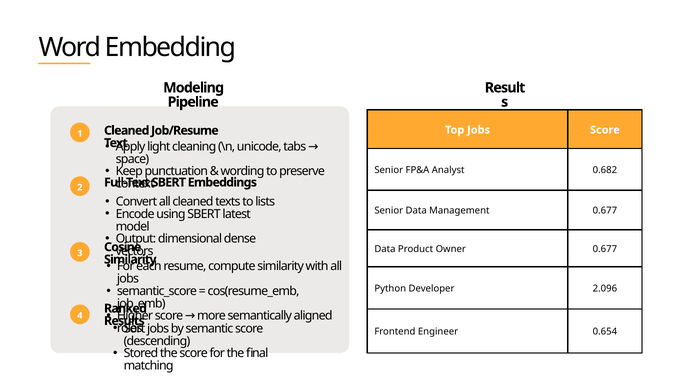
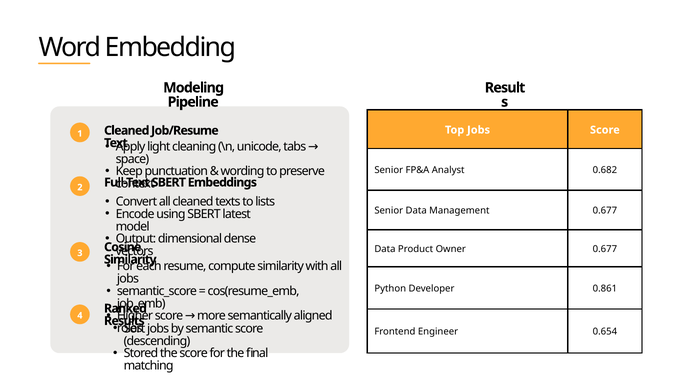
2.096: 2.096 -> 0.861 (605, 289)
